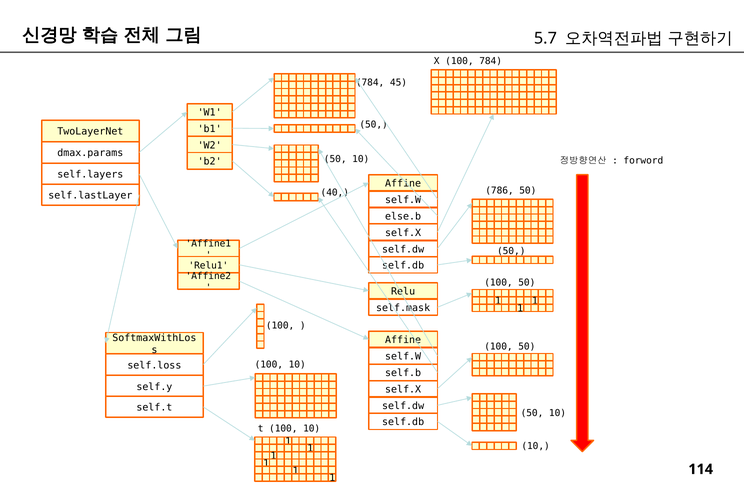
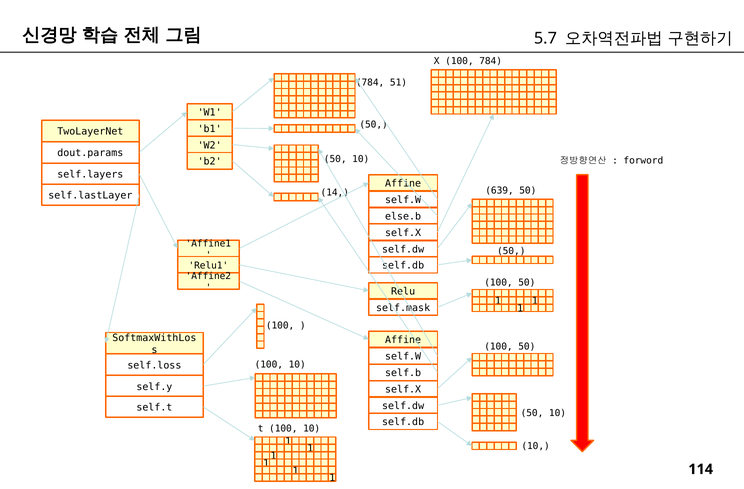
45: 45 -> 51 (399, 82)
dmax.params: dmax.params -> dout.params (90, 153)
786: 786 -> 639 (500, 191)
40: 40 -> 14 (335, 193)
